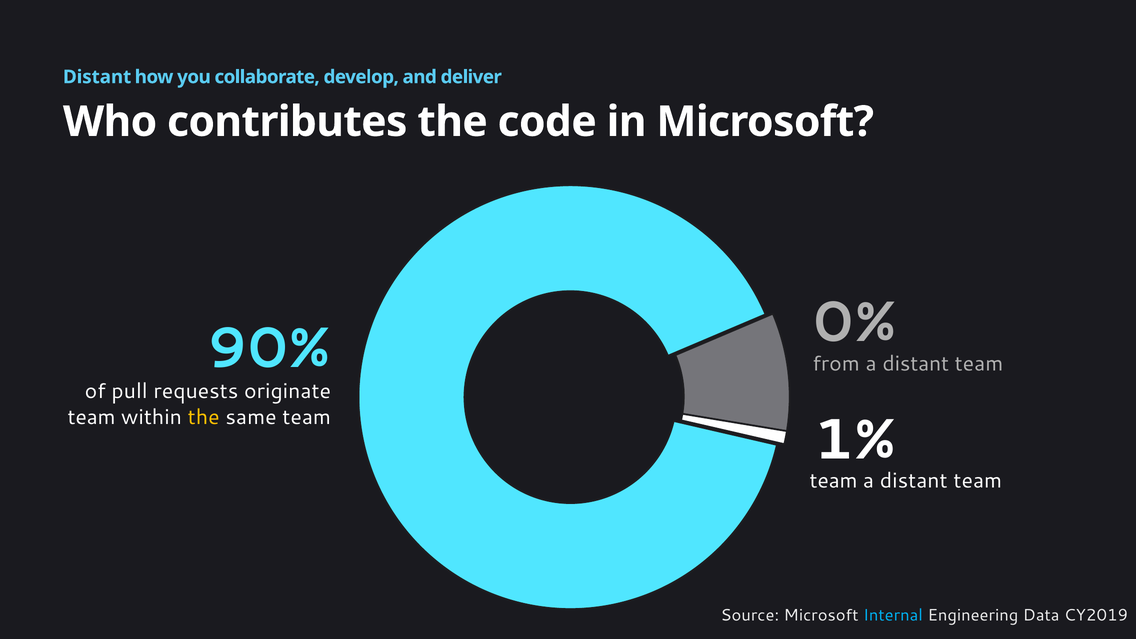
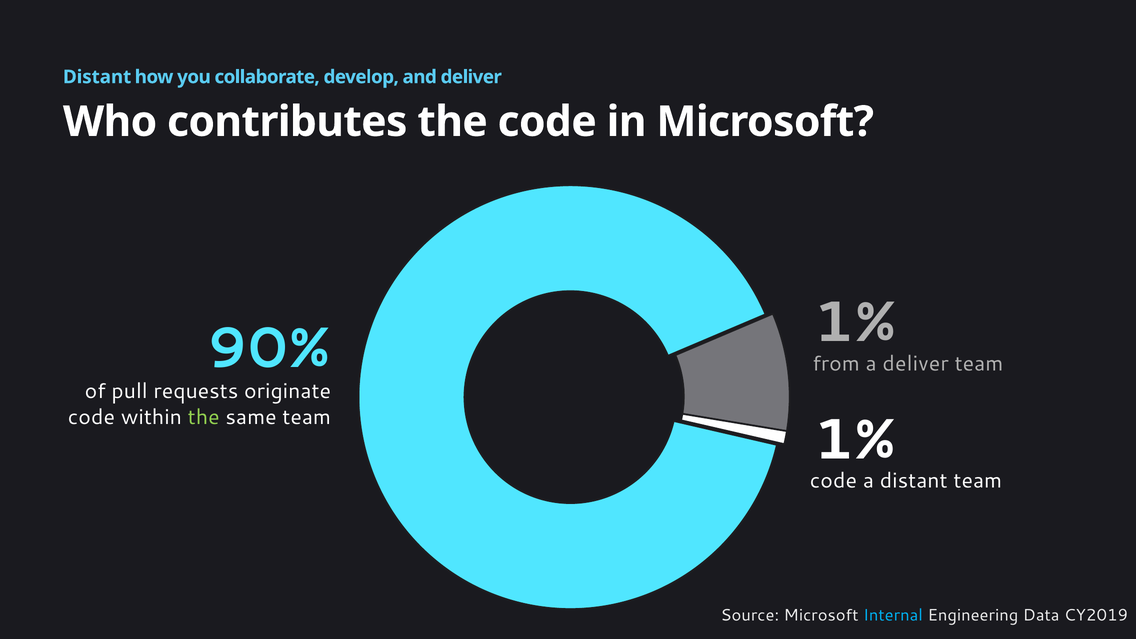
0%: 0% -> 1% (854, 322)
from a distant: distant -> deliver (916, 364)
team: team -> code (91, 417)
the colour: yellow -> light green (204, 417)
team: team -> code (833, 481)
